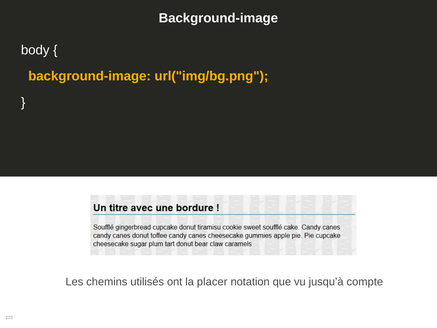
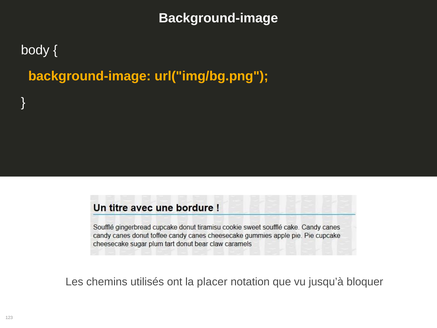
compte: compte -> bloquer (365, 282)
